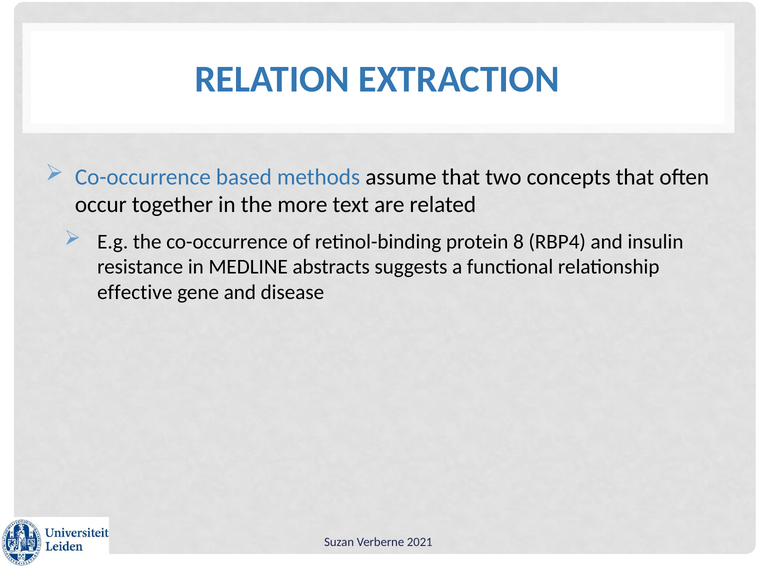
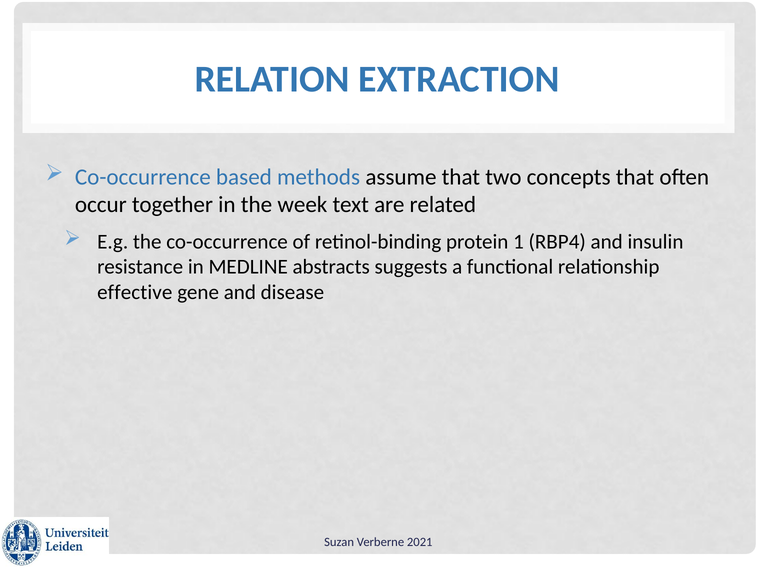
more: more -> week (302, 205)
8: 8 -> 1 (519, 242)
